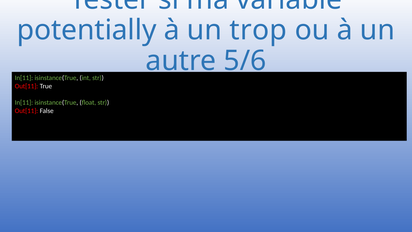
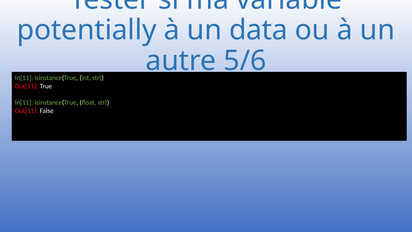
trop: trop -> data (258, 30)
